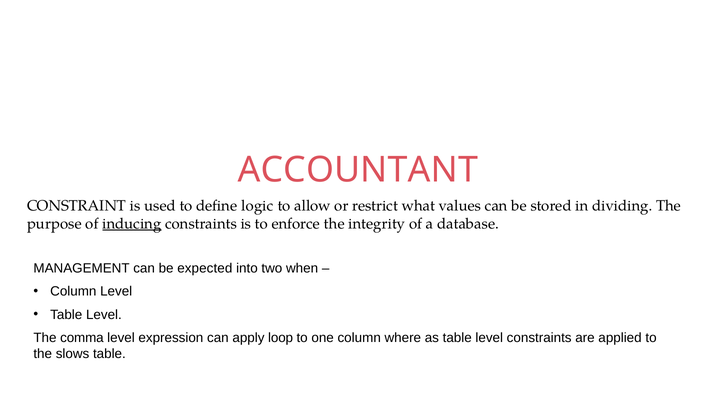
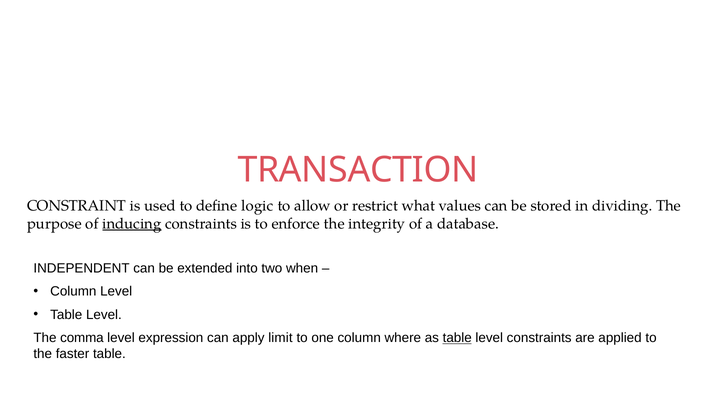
ACCOUNTANT: ACCOUNTANT -> TRANSACTION (358, 170)
MANAGEMENT: MANAGEMENT -> INDEPENDENT (82, 268)
expected: expected -> extended (205, 268)
loop: loop -> limit (280, 338)
table underline: none -> present (457, 338)
slows: slows -> faster (73, 354)
